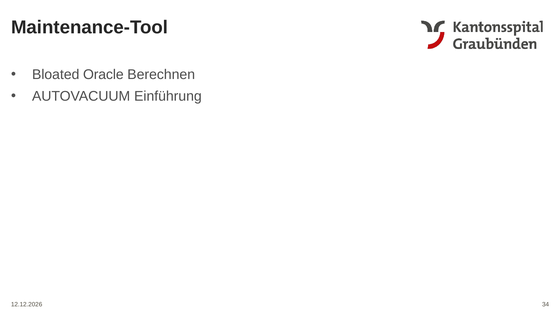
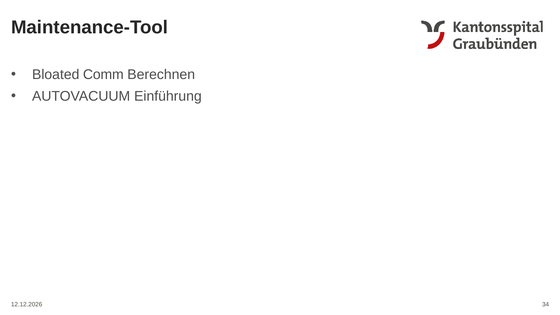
Oracle: Oracle -> Comm (103, 75)
